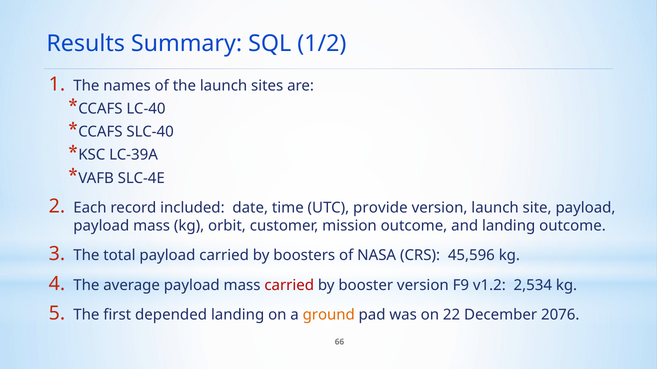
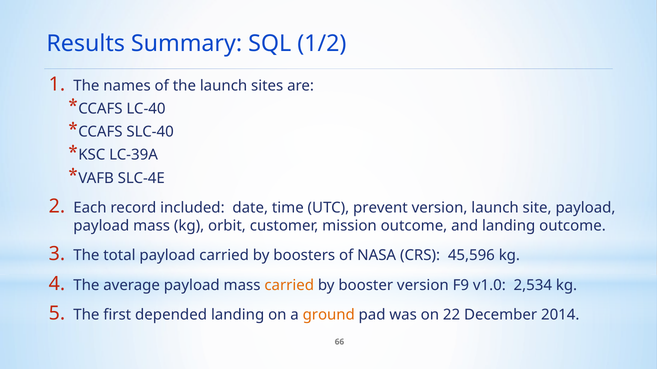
provide: provide -> prevent (380, 208)
carried colour: red -> orange (289, 286)
v1.2: v1.2 -> v1.0 (489, 286)
2076: 2076 -> 2014 (560, 315)
